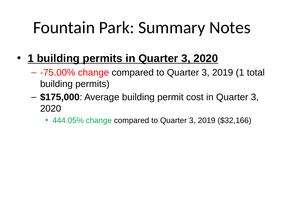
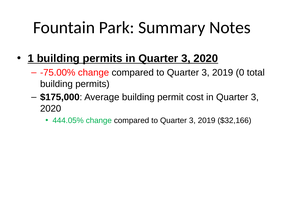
2019 1: 1 -> 0 (240, 73)
